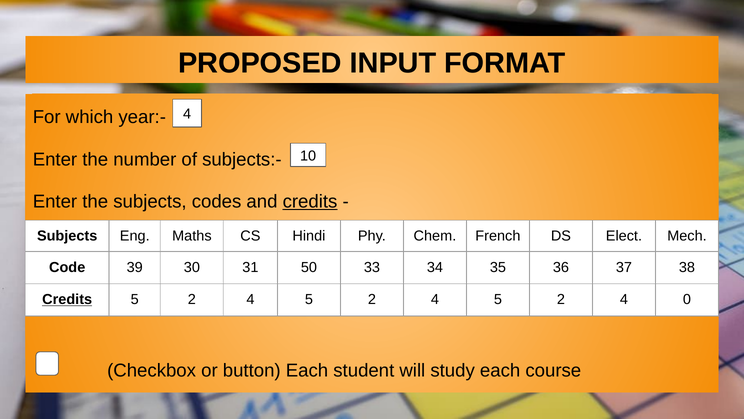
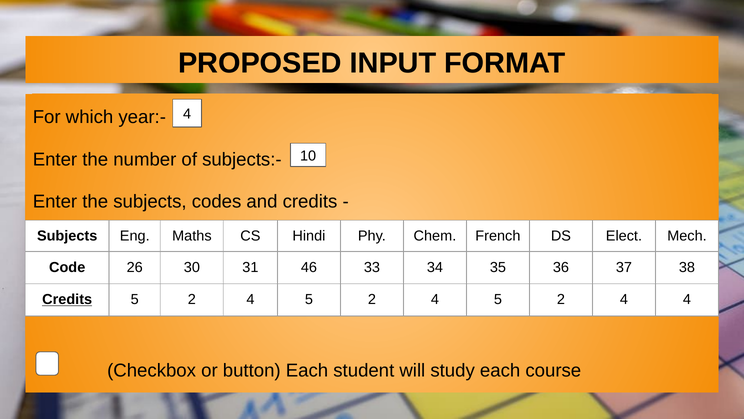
credits underline: present -> none (310, 201)
39: 39 -> 26 (135, 267)
50: 50 -> 46 (309, 267)
4 0: 0 -> 4 (687, 299)
